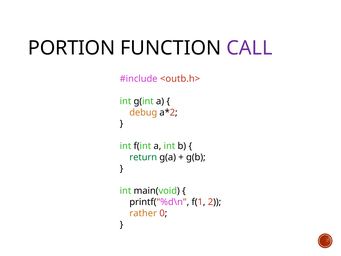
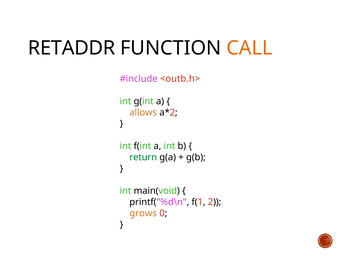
PORTION: PORTION -> RETADDR (72, 48)
CALL colour: purple -> orange (249, 48)
debug: debug -> allows (143, 112)
rather: rather -> grows (143, 213)
